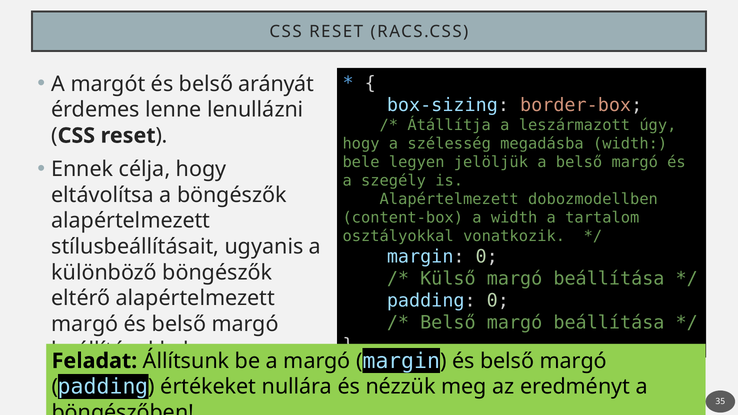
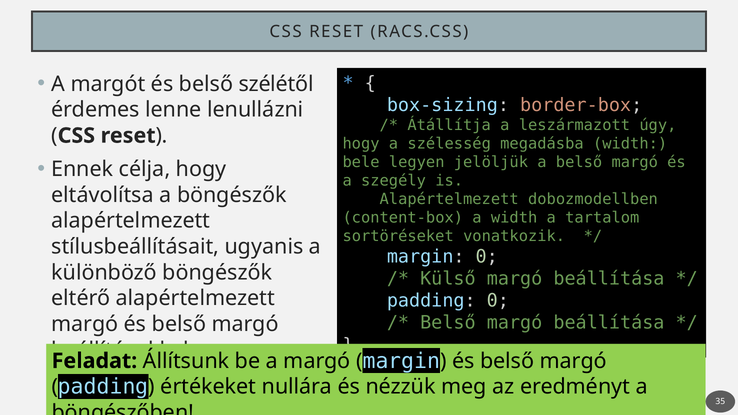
arányát: arányát -> szélétől (276, 84)
osztályokkal: osztályokkal -> sortöréseket (398, 236)
